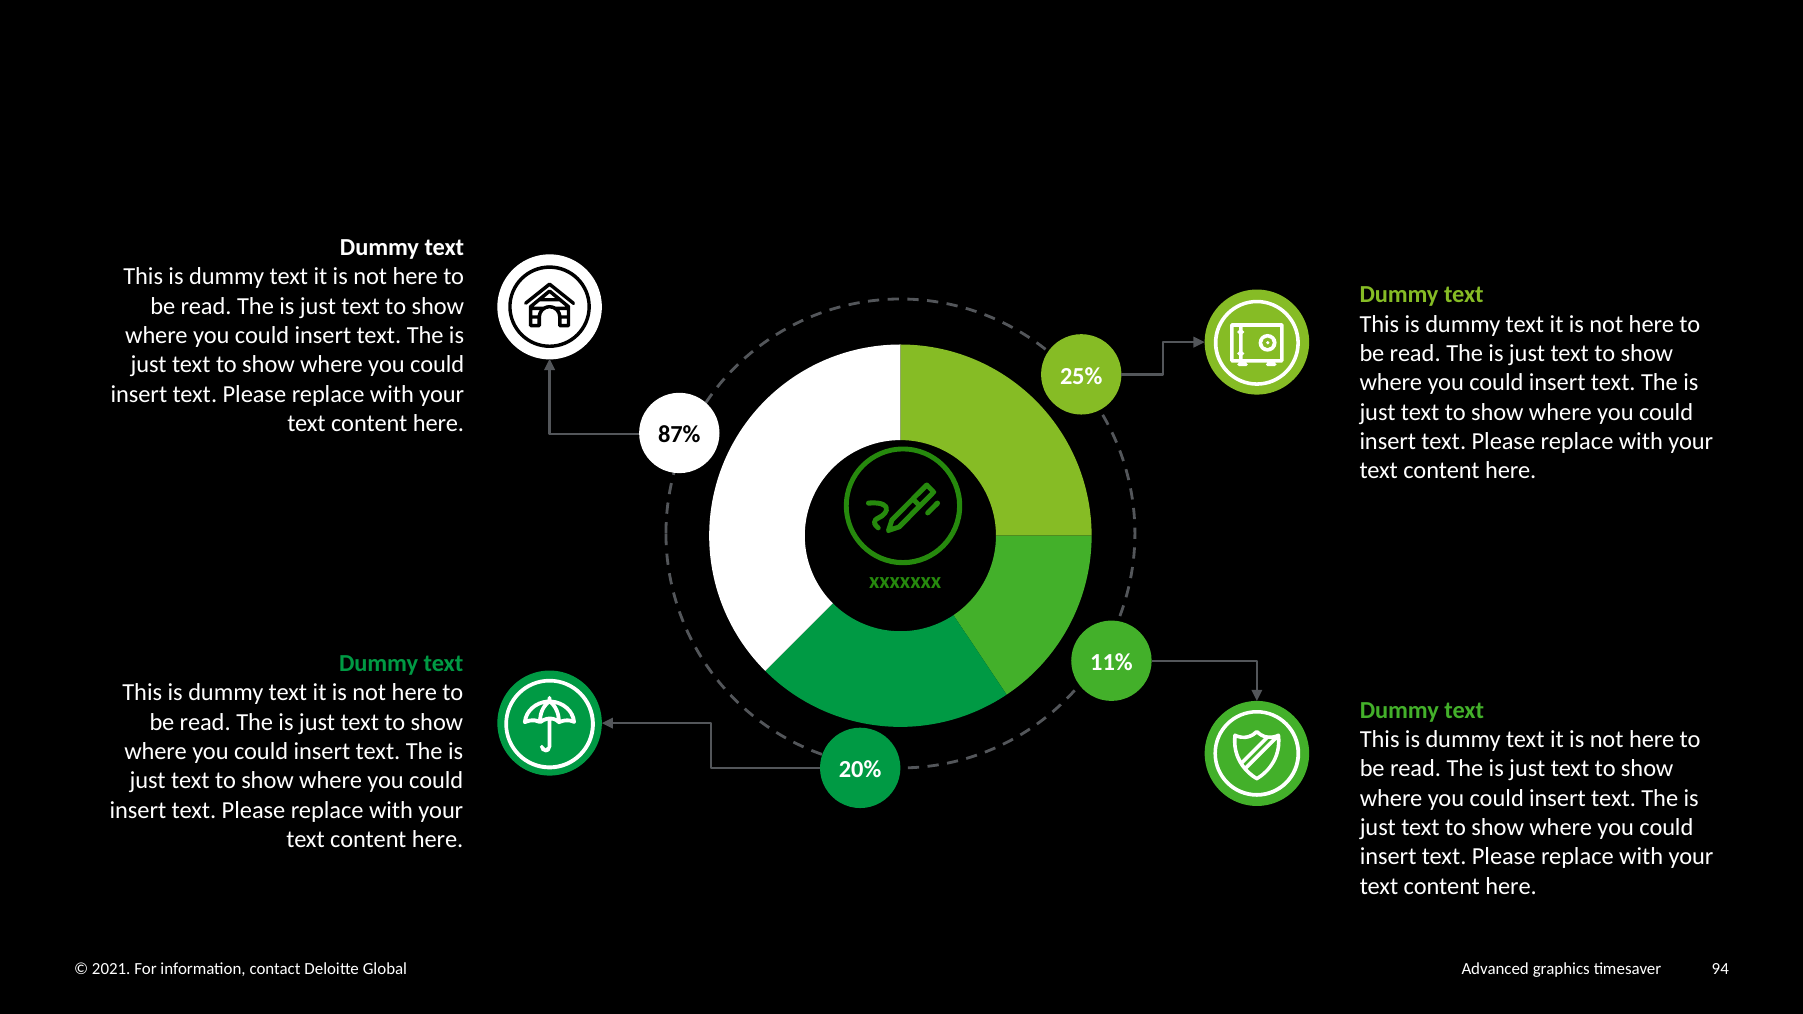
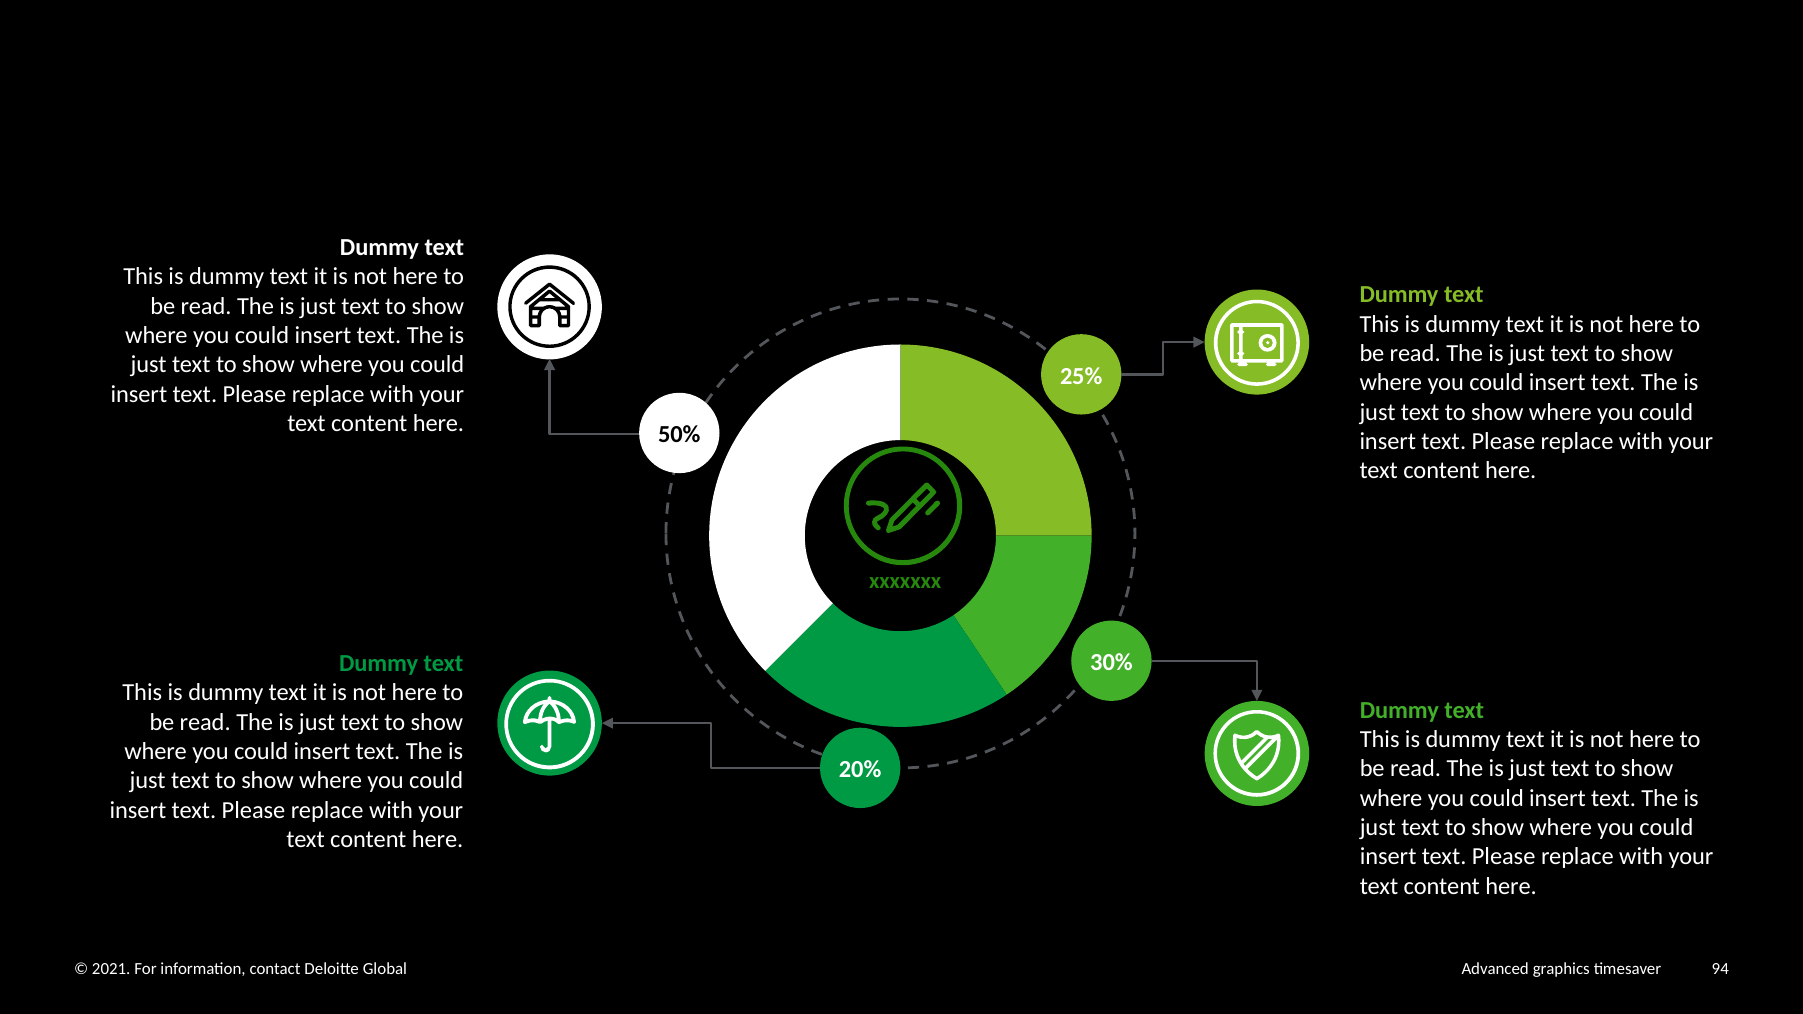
87%: 87% -> 50% (679, 435)
11%: 11% -> 30% (1111, 663)
